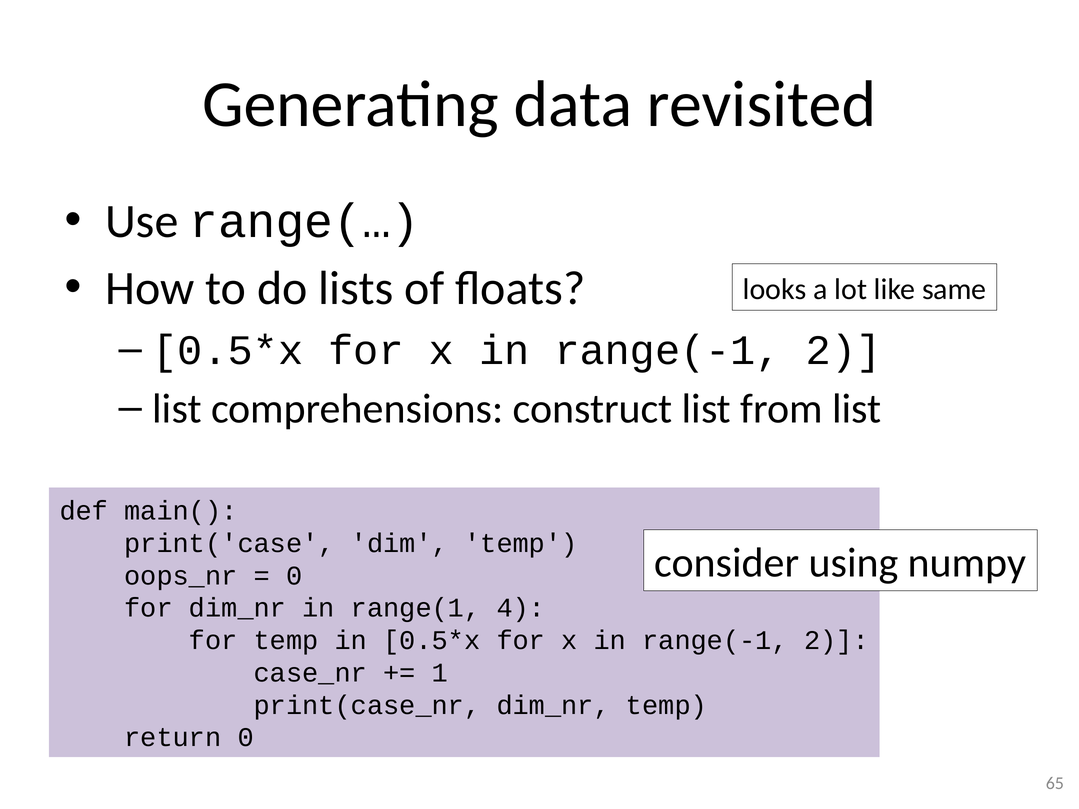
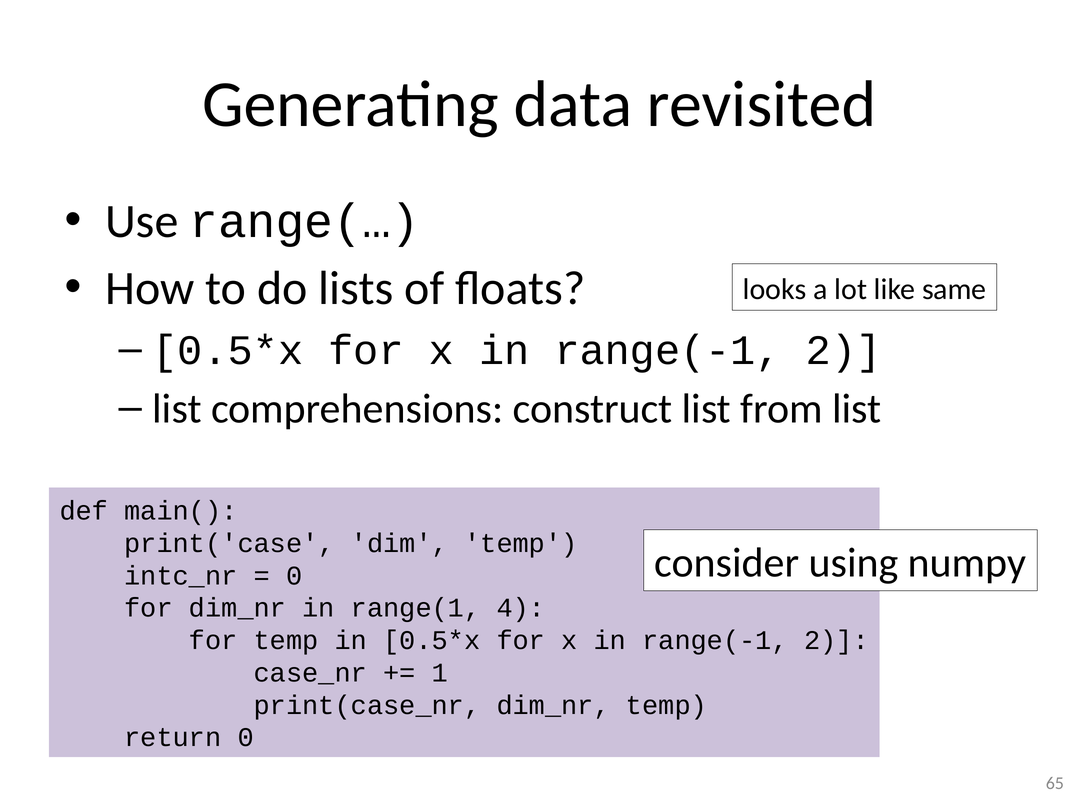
oops_nr: oops_nr -> intc_nr (181, 576)
